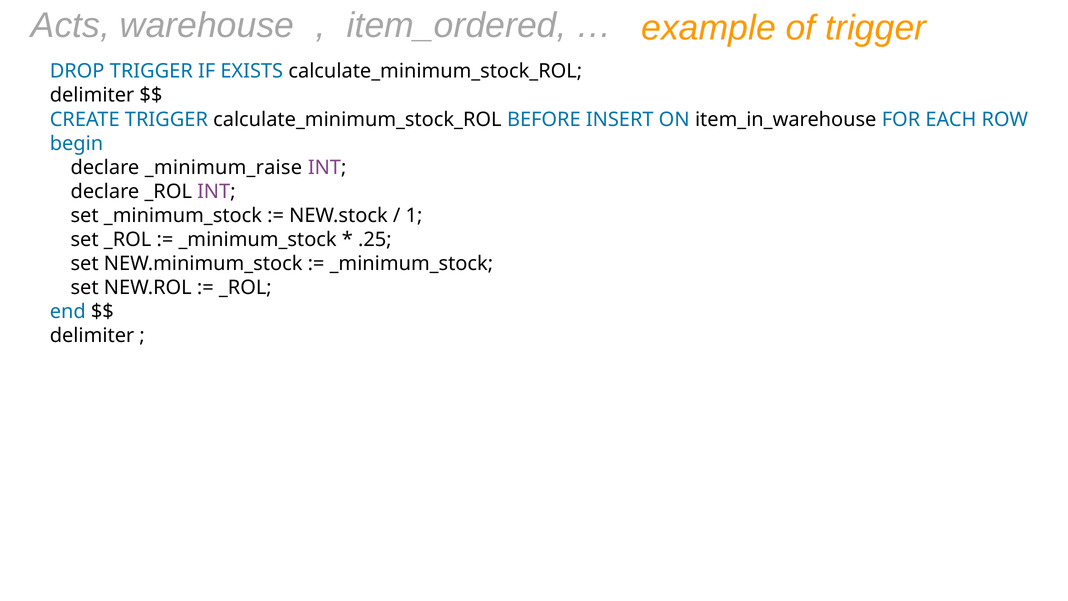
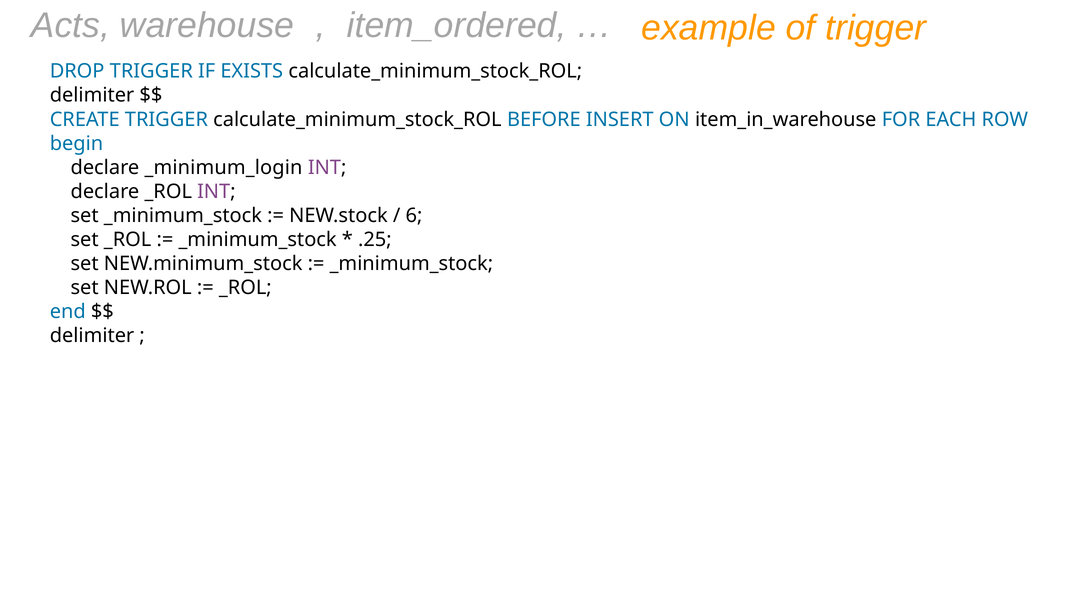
_minimum_raise: _minimum_raise -> _minimum_login (223, 167)
1: 1 -> 6 (414, 215)
